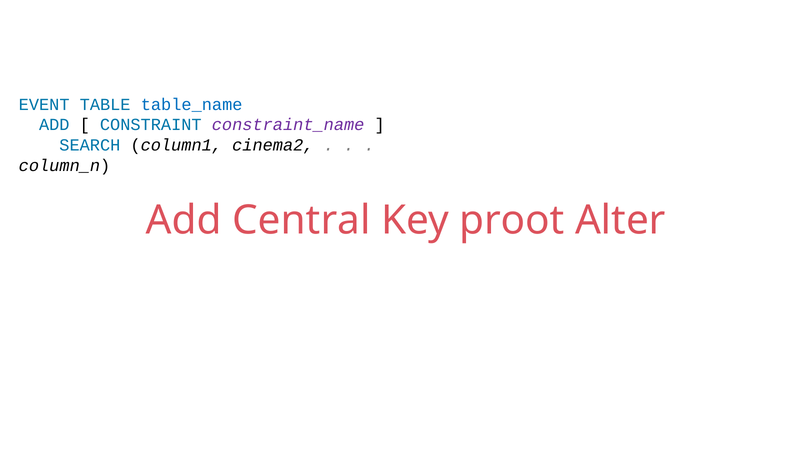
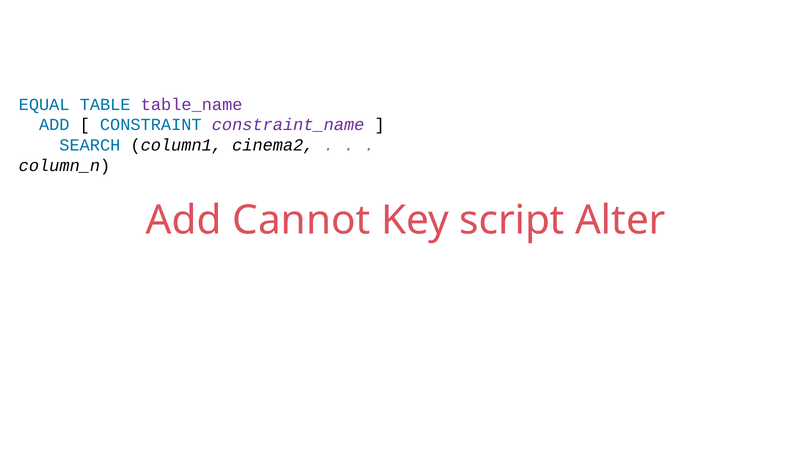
EVENT: EVENT -> EQUAL (44, 104)
table_name colour: blue -> purple (192, 104)
Central: Central -> Cannot (301, 220)
proot: proot -> script (512, 220)
